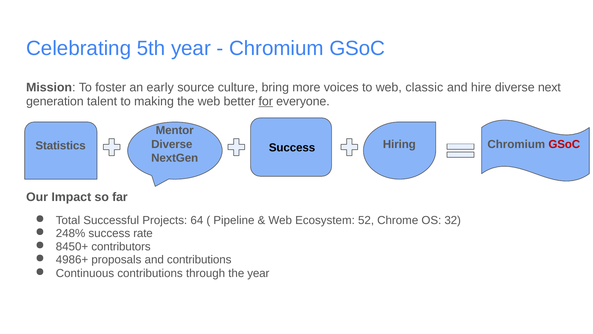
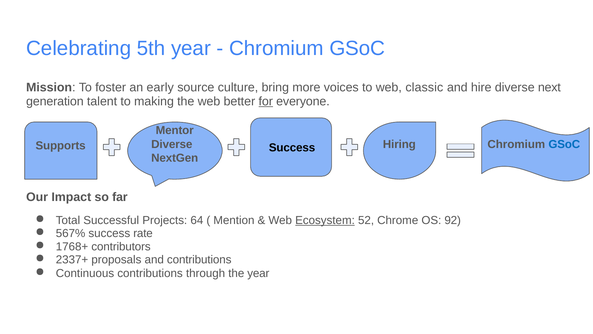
Statistics: Statistics -> Supports (61, 145)
GSoC colour: red -> blue (564, 144)
Pipeline: Pipeline -> Mention (234, 220)
Ecosystem underline: none -> present (325, 220)
32: 32 -> 92 (453, 220)
248%: 248% -> 567% (71, 233)
8450+: 8450+ -> 1768+ (72, 246)
4986+: 4986+ -> 2337+ (72, 259)
